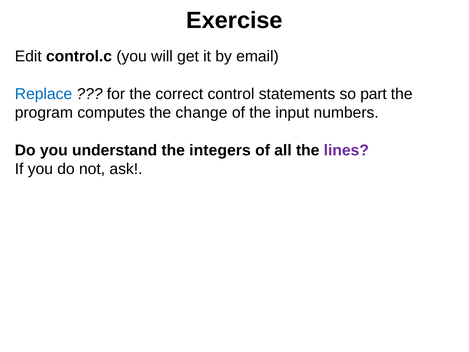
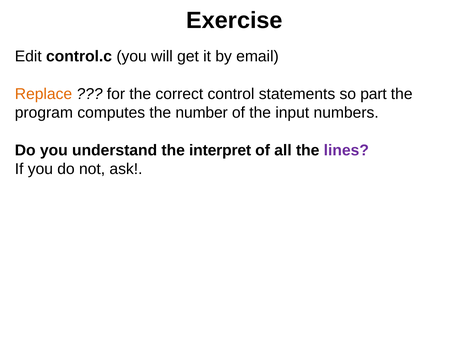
Replace colour: blue -> orange (43, 94)
change: change -> number (202, 113)
integers: integers -> interpret (220, 150)
